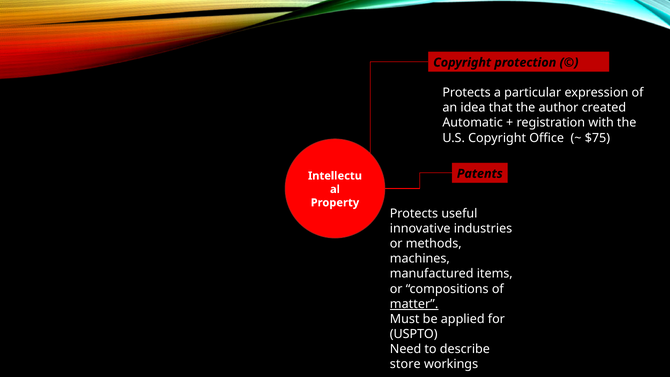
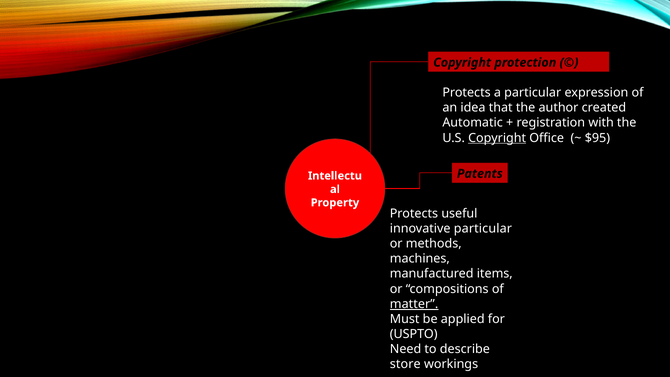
Copyright underline: none -> present (497, 138)
$75: $75 -> $95 (597, 138)
innovative industries: industries -> particular (483, 229)
